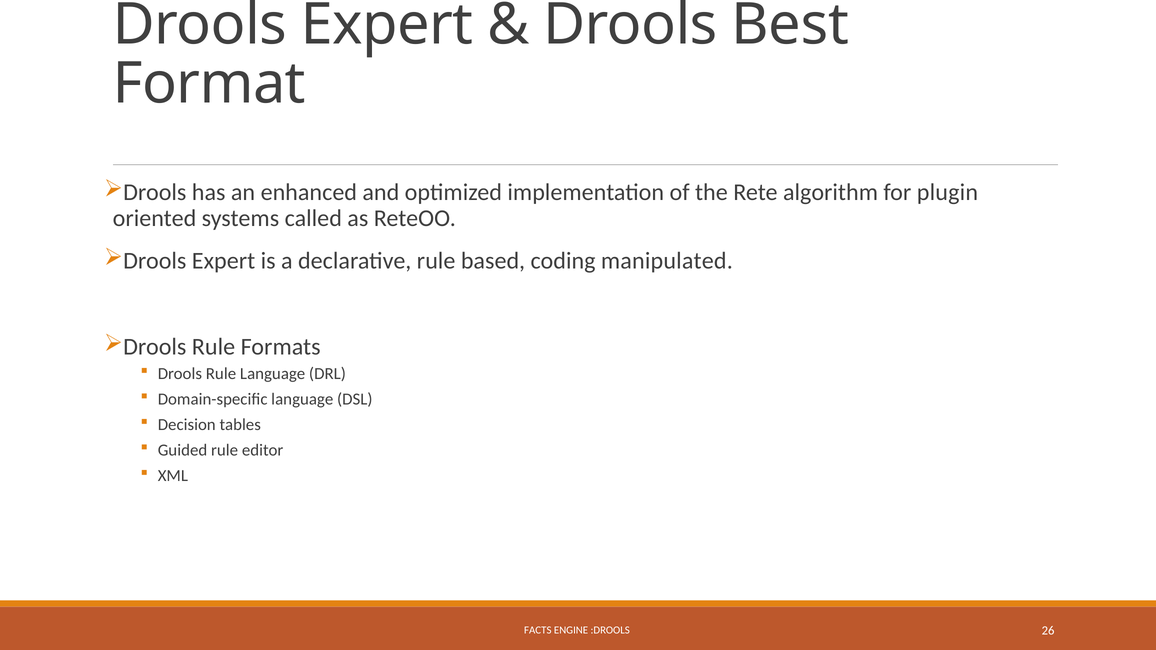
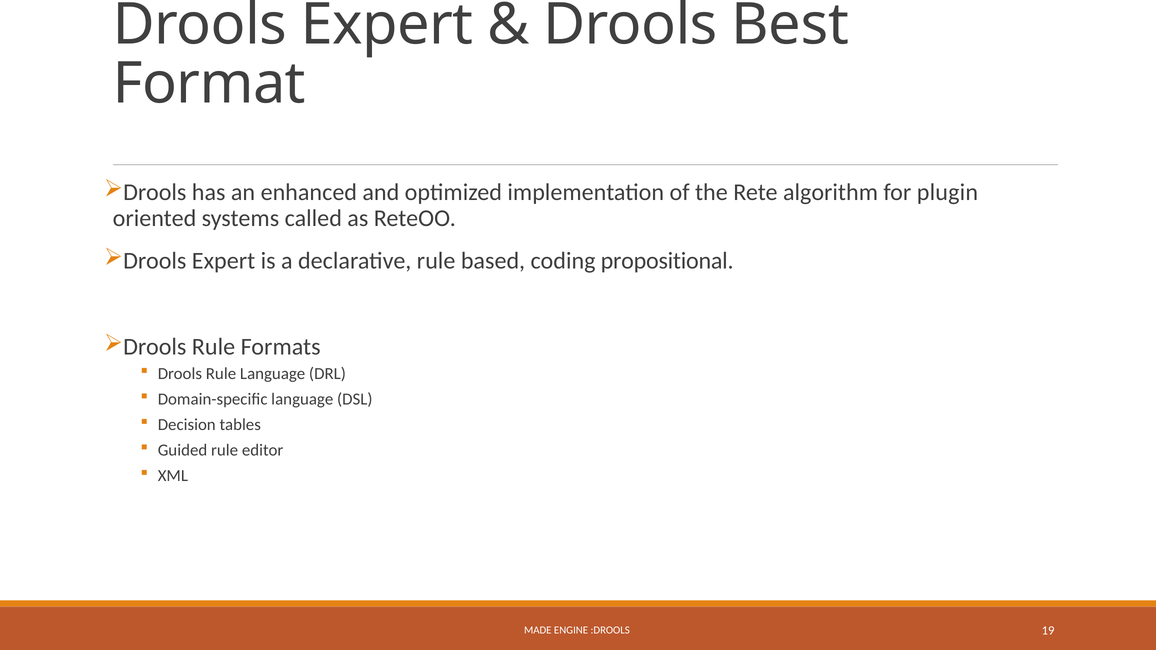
manipulated: manipulated -> propositional (667, 261)
FACTS: FACTS -> MADE (538, 631)
26: 26 -> 19 (1048, 631)
